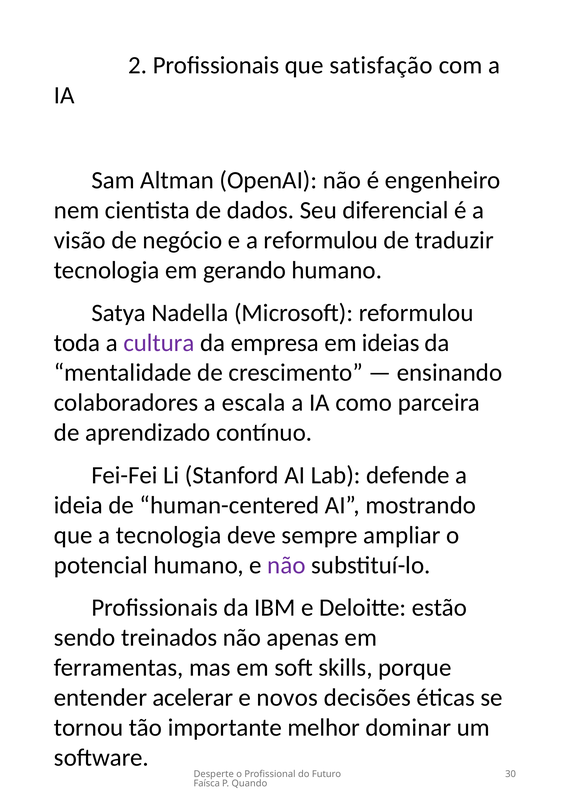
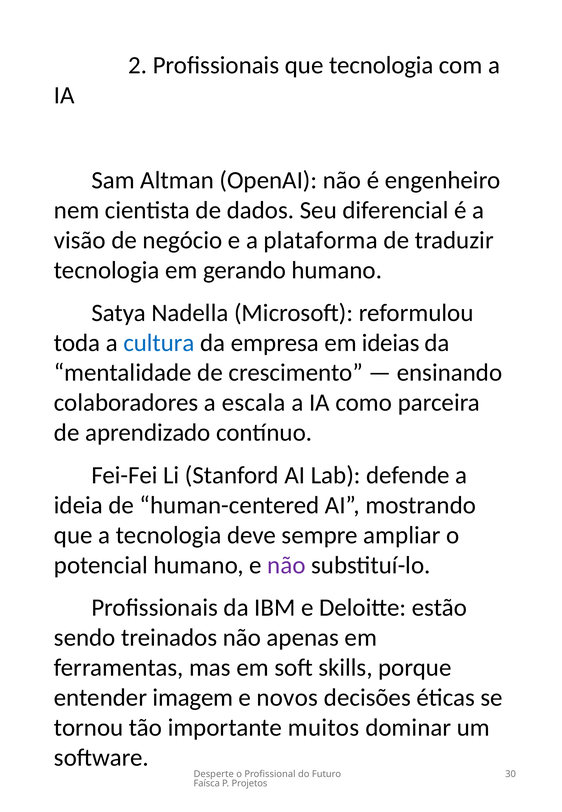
que satisfação: satisfação -> tecnologia (381, 65)
a reformulou: reformulou -> plataforma (321, 240)
cultura colour: purple -> blue (159, 343)
acelerar: acelerar -> imagem (193, 697)
melhor: melhor -> muitos (323, 727)
Quando: Quando -> Projetos (249, 783)
